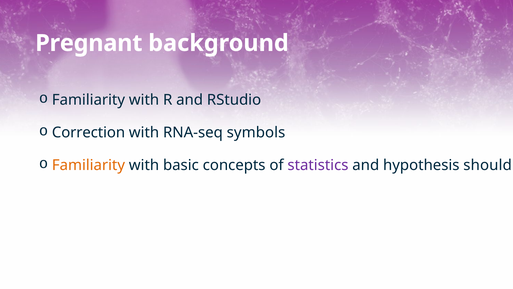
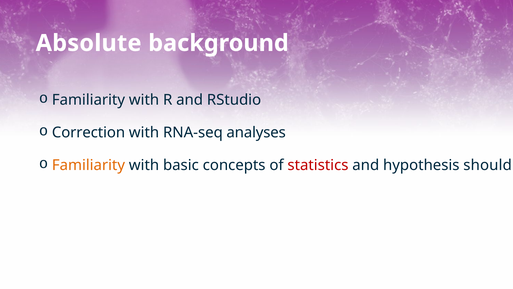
Pregnant: Pregnant -> Absolute (89, 43)
symbols: symbols -> analyses (256, 132)
statistics colour: purple -> red (318, 165)
